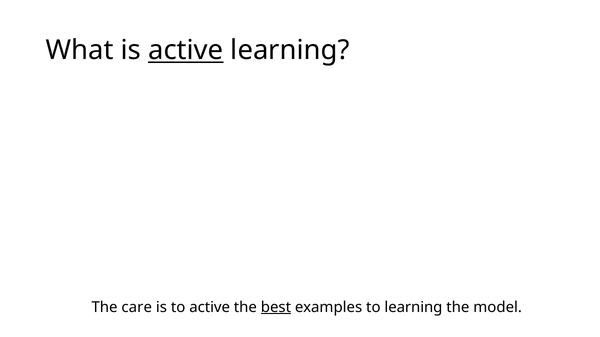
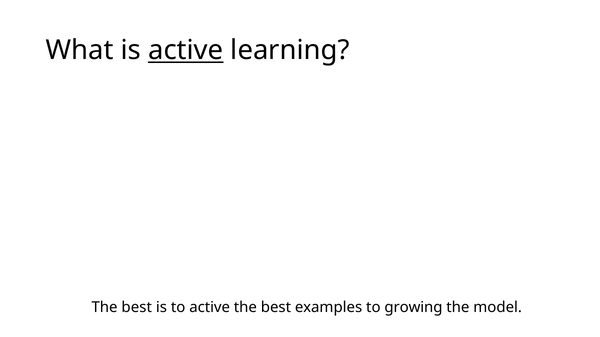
care: care -> best (137, 308)
best underline: present -> none (276, 308)
to learning: learning -> growing (413, 308)
